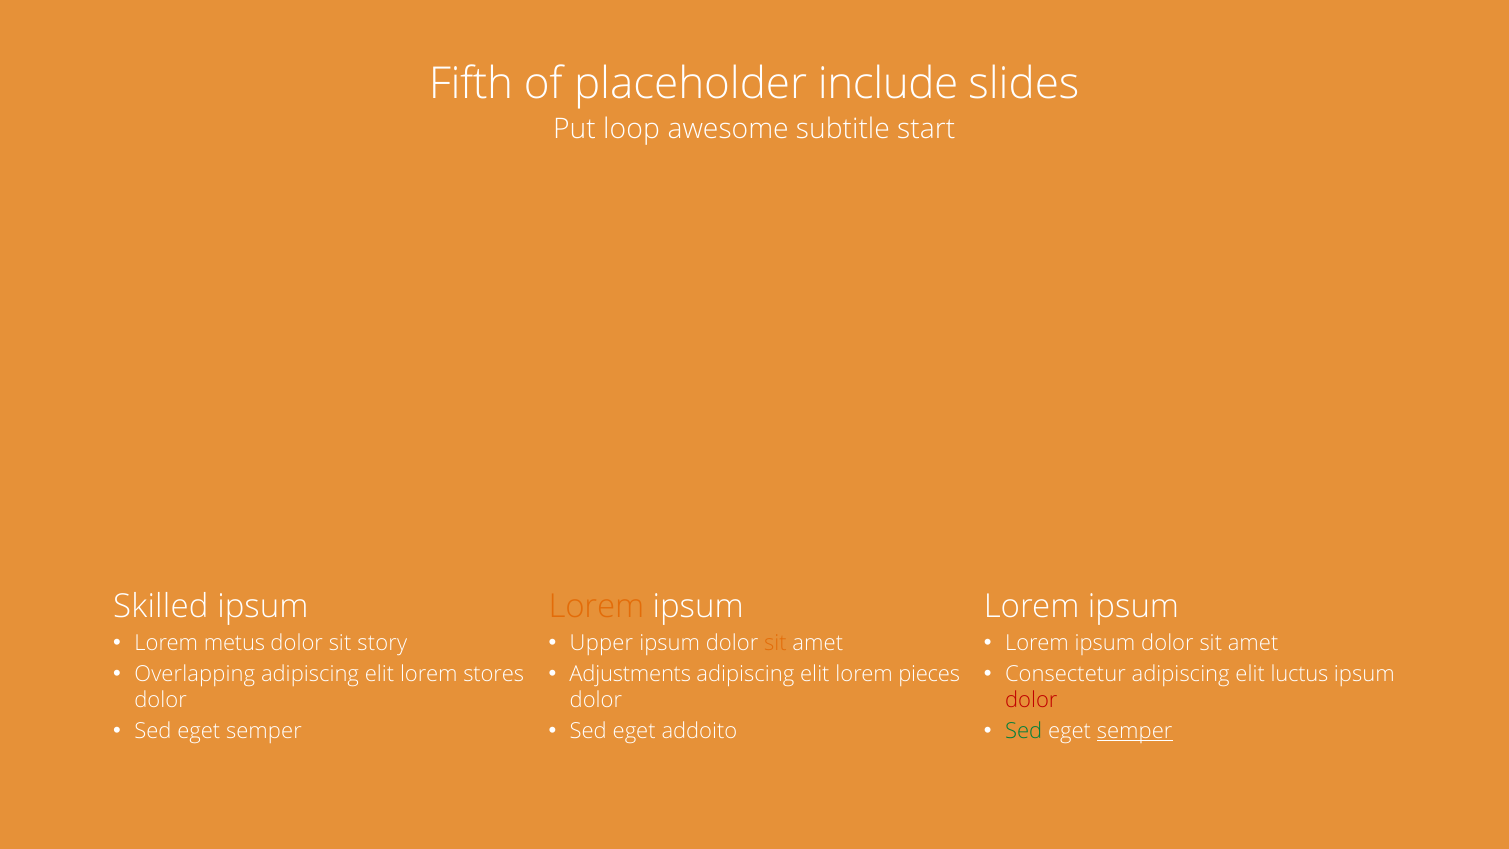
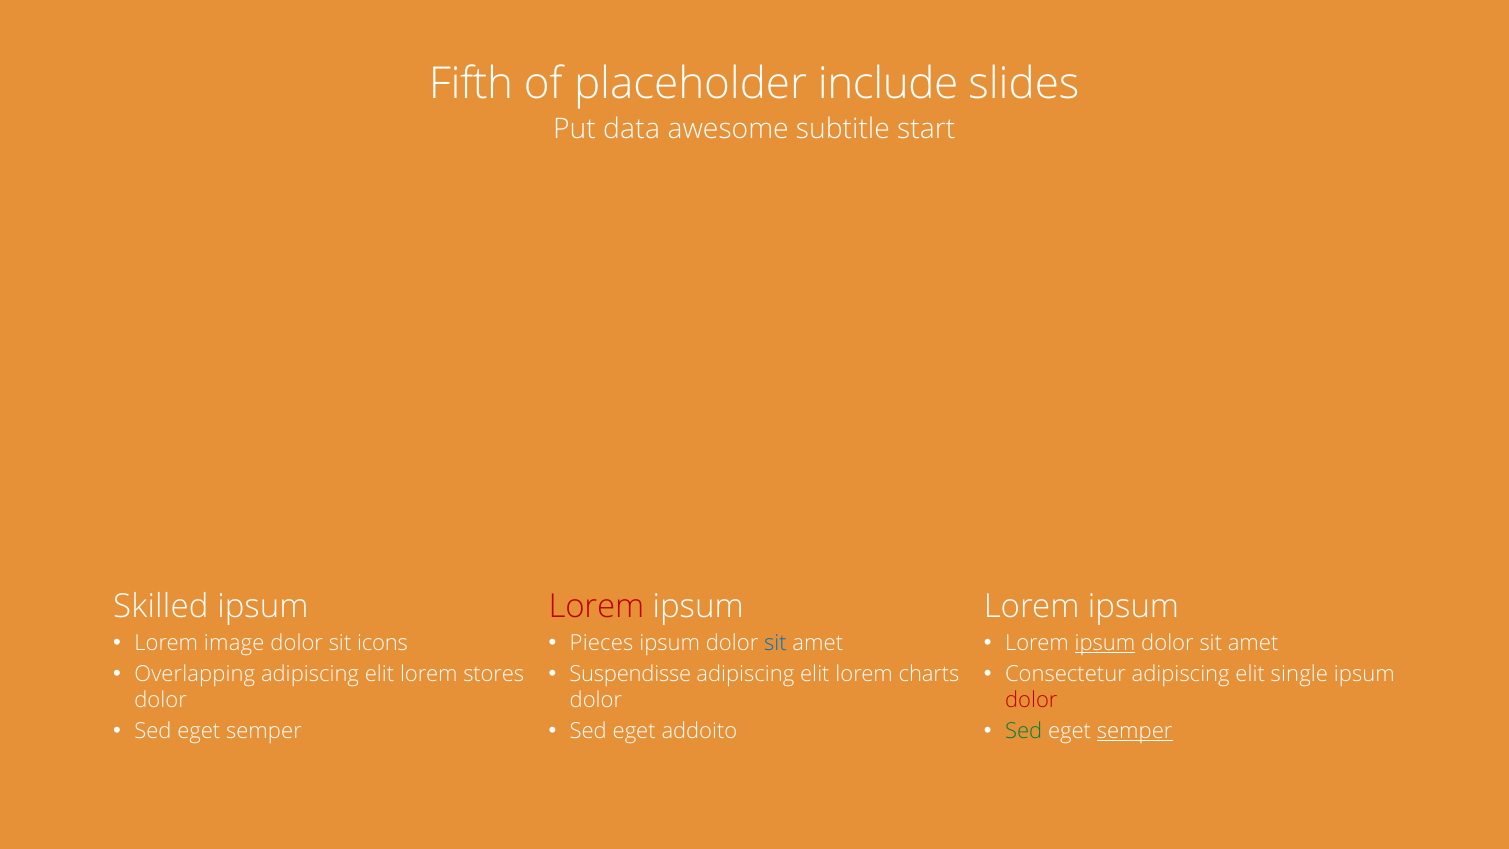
loop: loop -> data (632, 130)
Lorem colour: orange -> red (596, 606)
metus: metus -> image (234, 643)
story: story -> icons (383, 643)
Upper: Upper -> Pieces (602, 643)
sit colour: orange -> blue (775, 643)
ipsum underline: none -> present (1105, 643)
Adjustments: Adjustments -> Suspendisse (630, 674)
pieces: pieces -> charts (929, 674)
luctus: luctus -> single (1299, 674)
